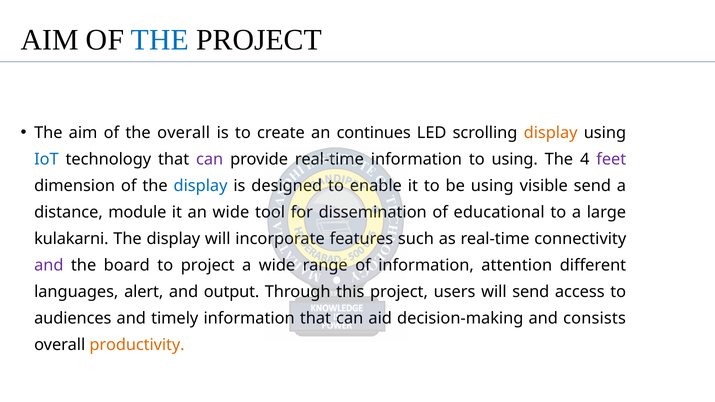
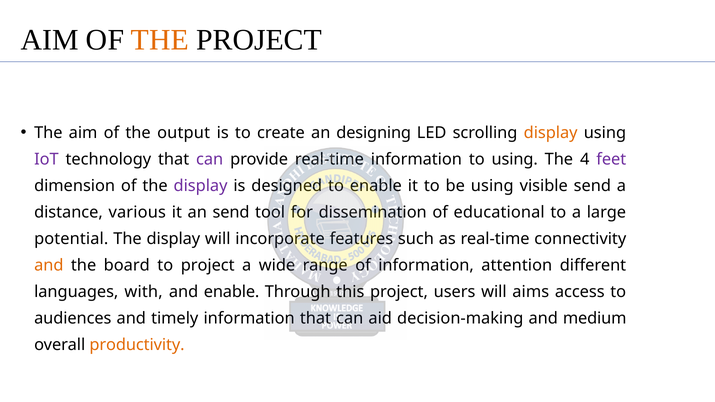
THE colour: blue -> orange (160, 40)
the overall: overall -> output (184, 133)
continues: continues -> designing (374, 133)
IoT colour: blue -> purple (46, 159)
display colour: blue -> purple (201, 186)
module: module -> various (137, 213)
an wide: wide -> send (231, 213)
kulakarni: kulakarni -> potential (71, 239)
and colour: purple -> orange (49, 266)
alert: alert -> with (144, 292)
and output: output -> enable (232, 292)
will send: send -> aims (531, 292)
consists: consists -> medium (595, 319)
